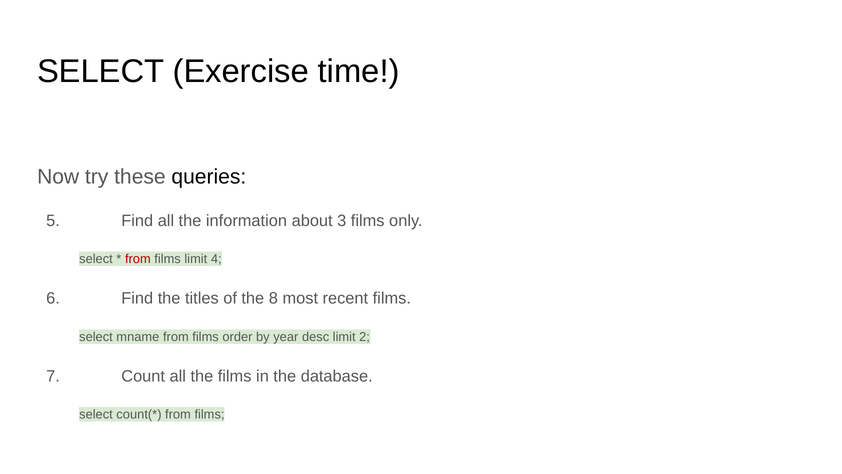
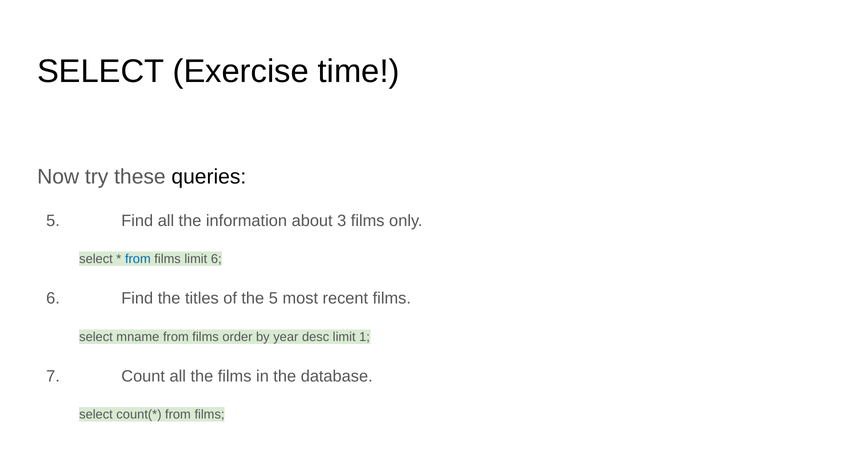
from colour: red -> blue (138, 259)
limit 4: 4 -> 6 (216, 259)
the 8: 8 -> 5 (273, 298)
2: 2 -> 1 (365, 337)
